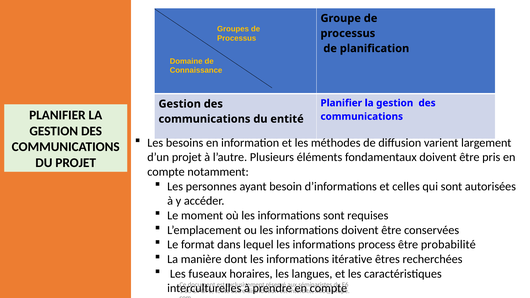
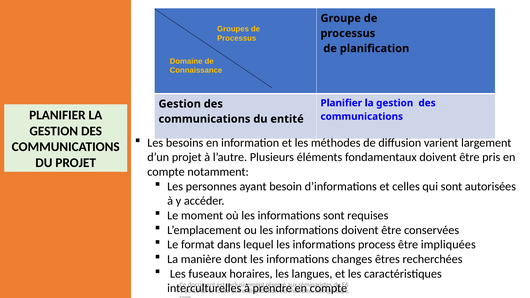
probabilité: probabilité -> impliquées (448, 245)
itérative: itérative -> changes (352, 259)
